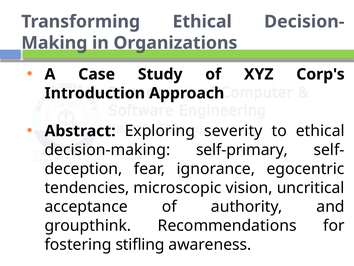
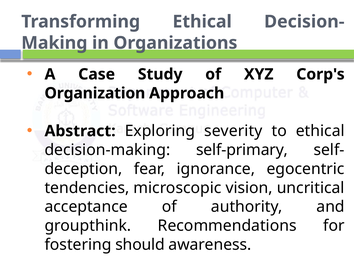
Introduction: Introduction -> Organization (95, 93)
stifling: stifling -> should (140, 244)
